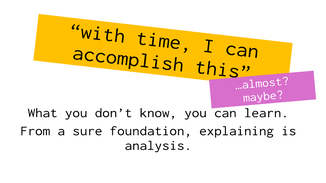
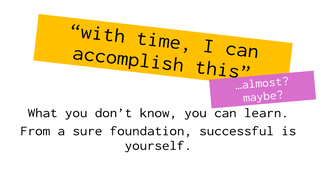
explaining: explaining -> successful (237, 131)
analysis: analysis -> yourself (158, 146)
